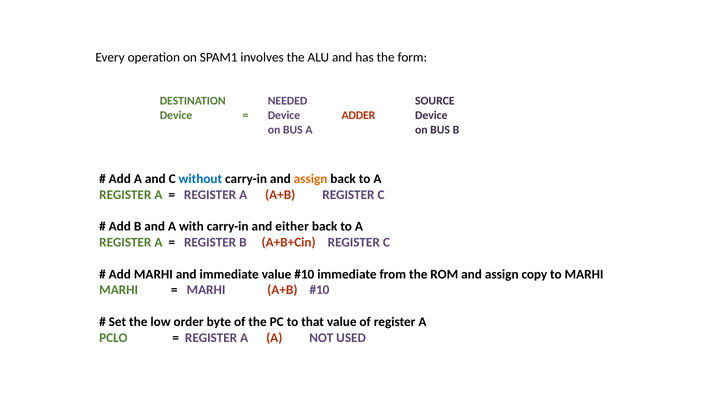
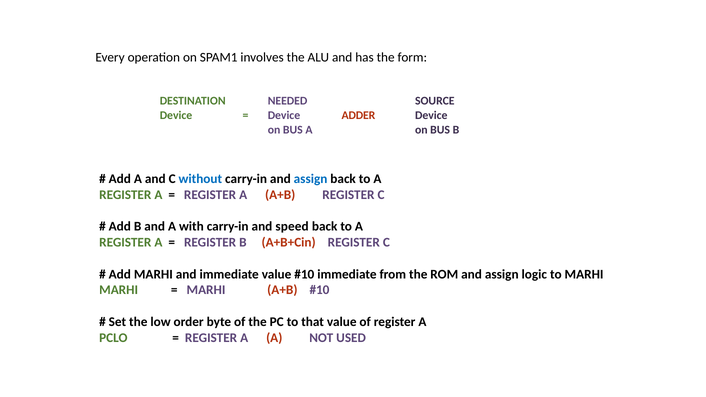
assign colour: orange -> blue (311, 179)
either: either -> speed (292, 227)
copy: copy -> logic (534, 274)
